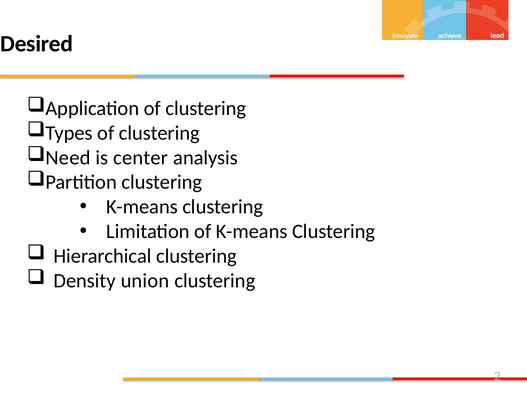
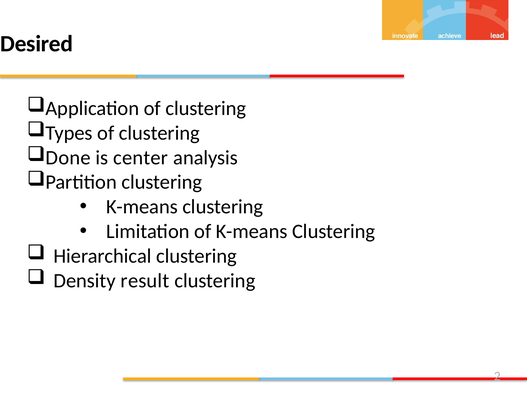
Need: Need -> Done (68, 158)
union: union -> result (145, 281)
